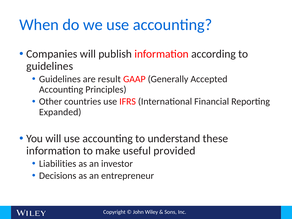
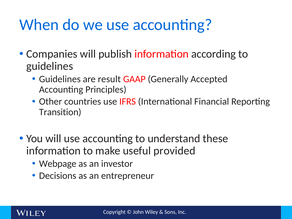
Expanded: Expanded -> Transition (60, 112)
Liabilities: Liabilities -> Webpage (58, 164)
